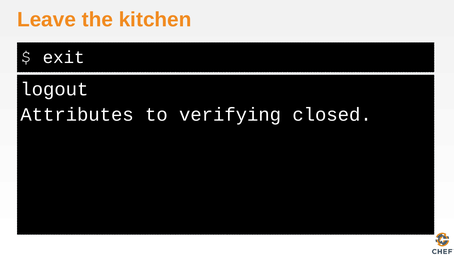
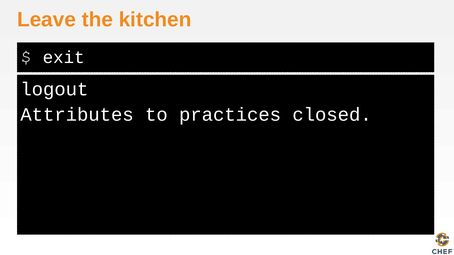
verifying: verifying -> practices (230, 115)
